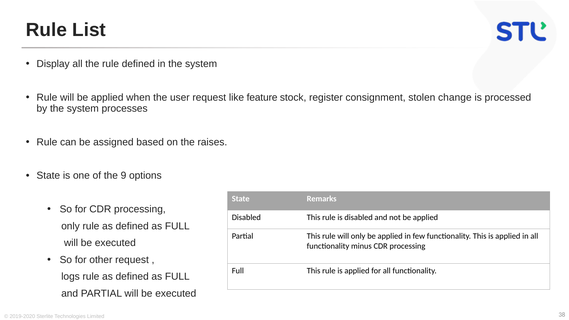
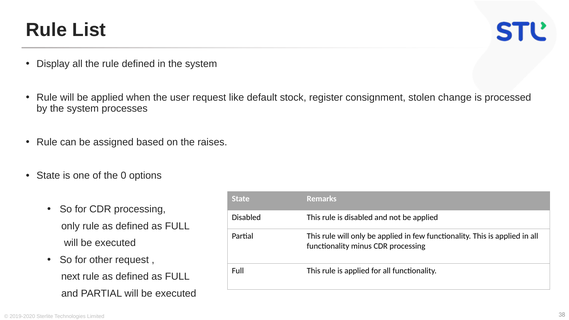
feature: feature -> default (262, 98)
9: 9 -> 0 (124, 176)
logs: logs -> next (71, 277)
